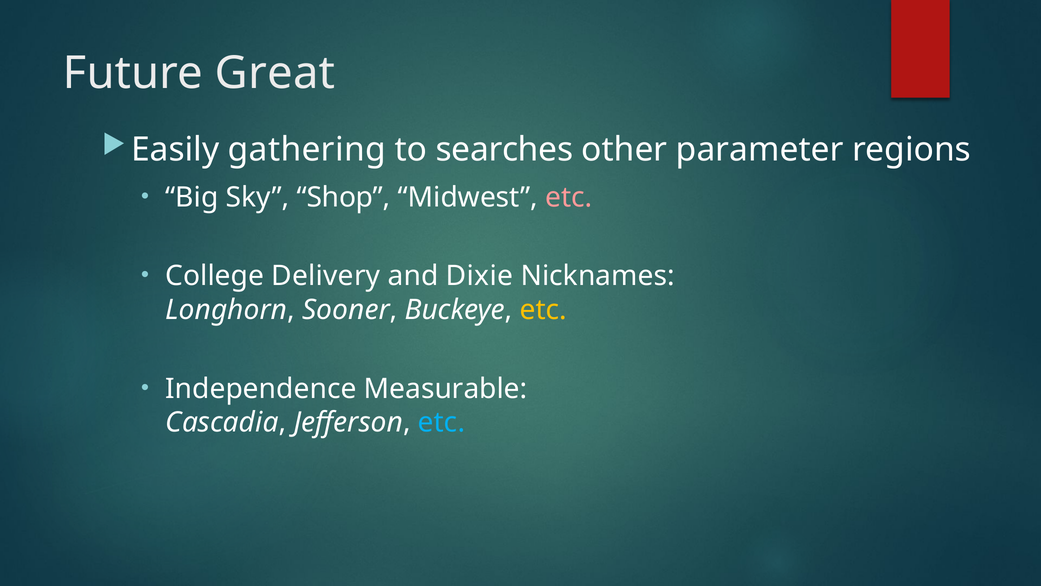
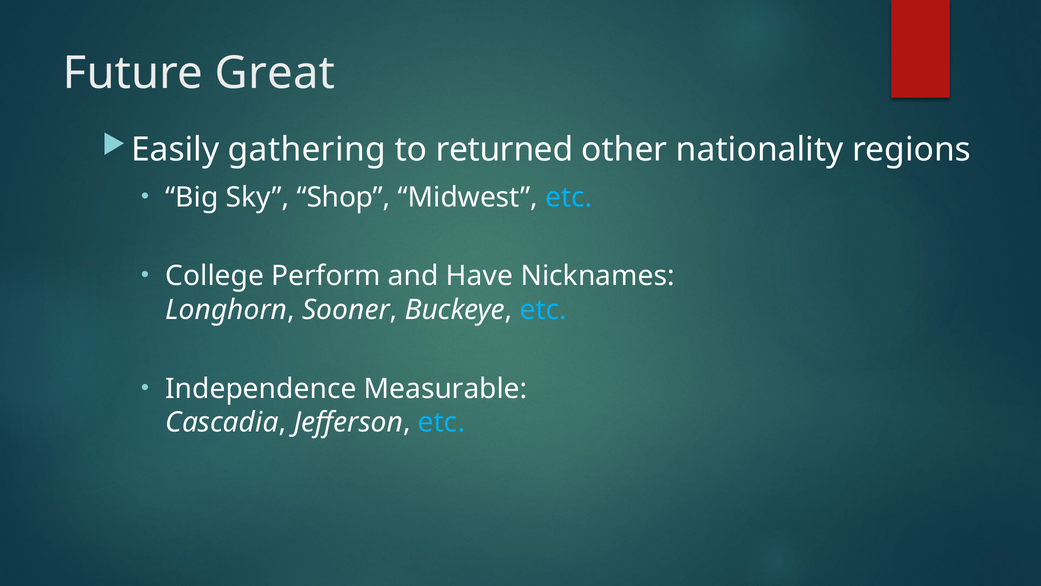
searches: searches -> returned (504, 150)
parameter: parameter -> nationality (760, 150)
etc colour: pink -> light blue (569, 197)
Delivery: Delivery -> Perform (326, 276)
Dixie: Dixie -> Have (480, 276)
etc colour: yellow -> light blue (543, 310)
